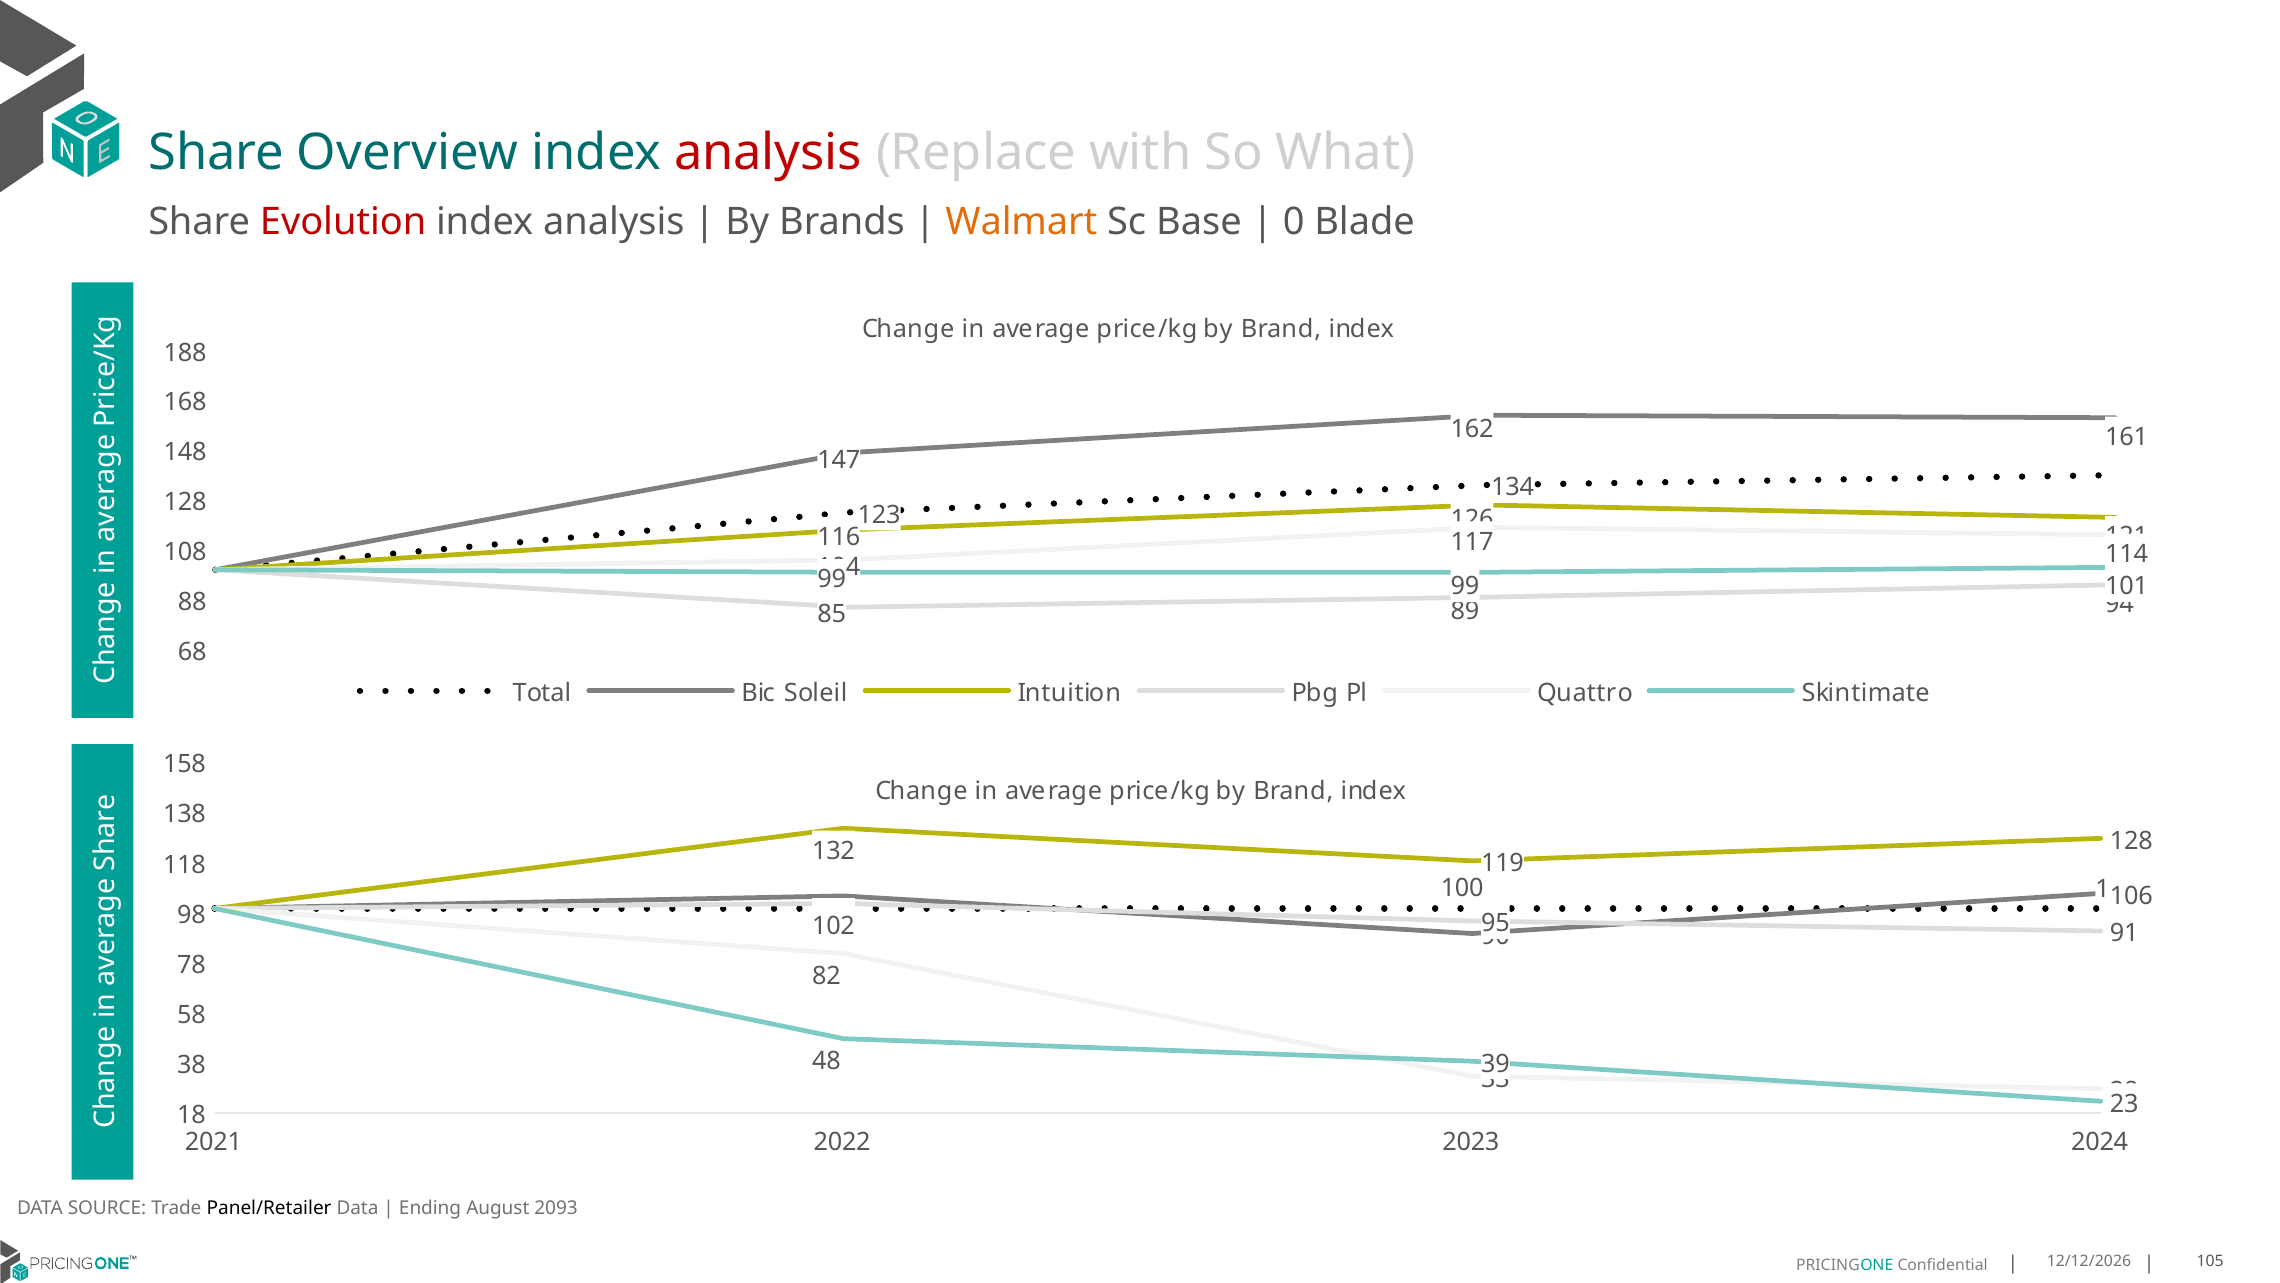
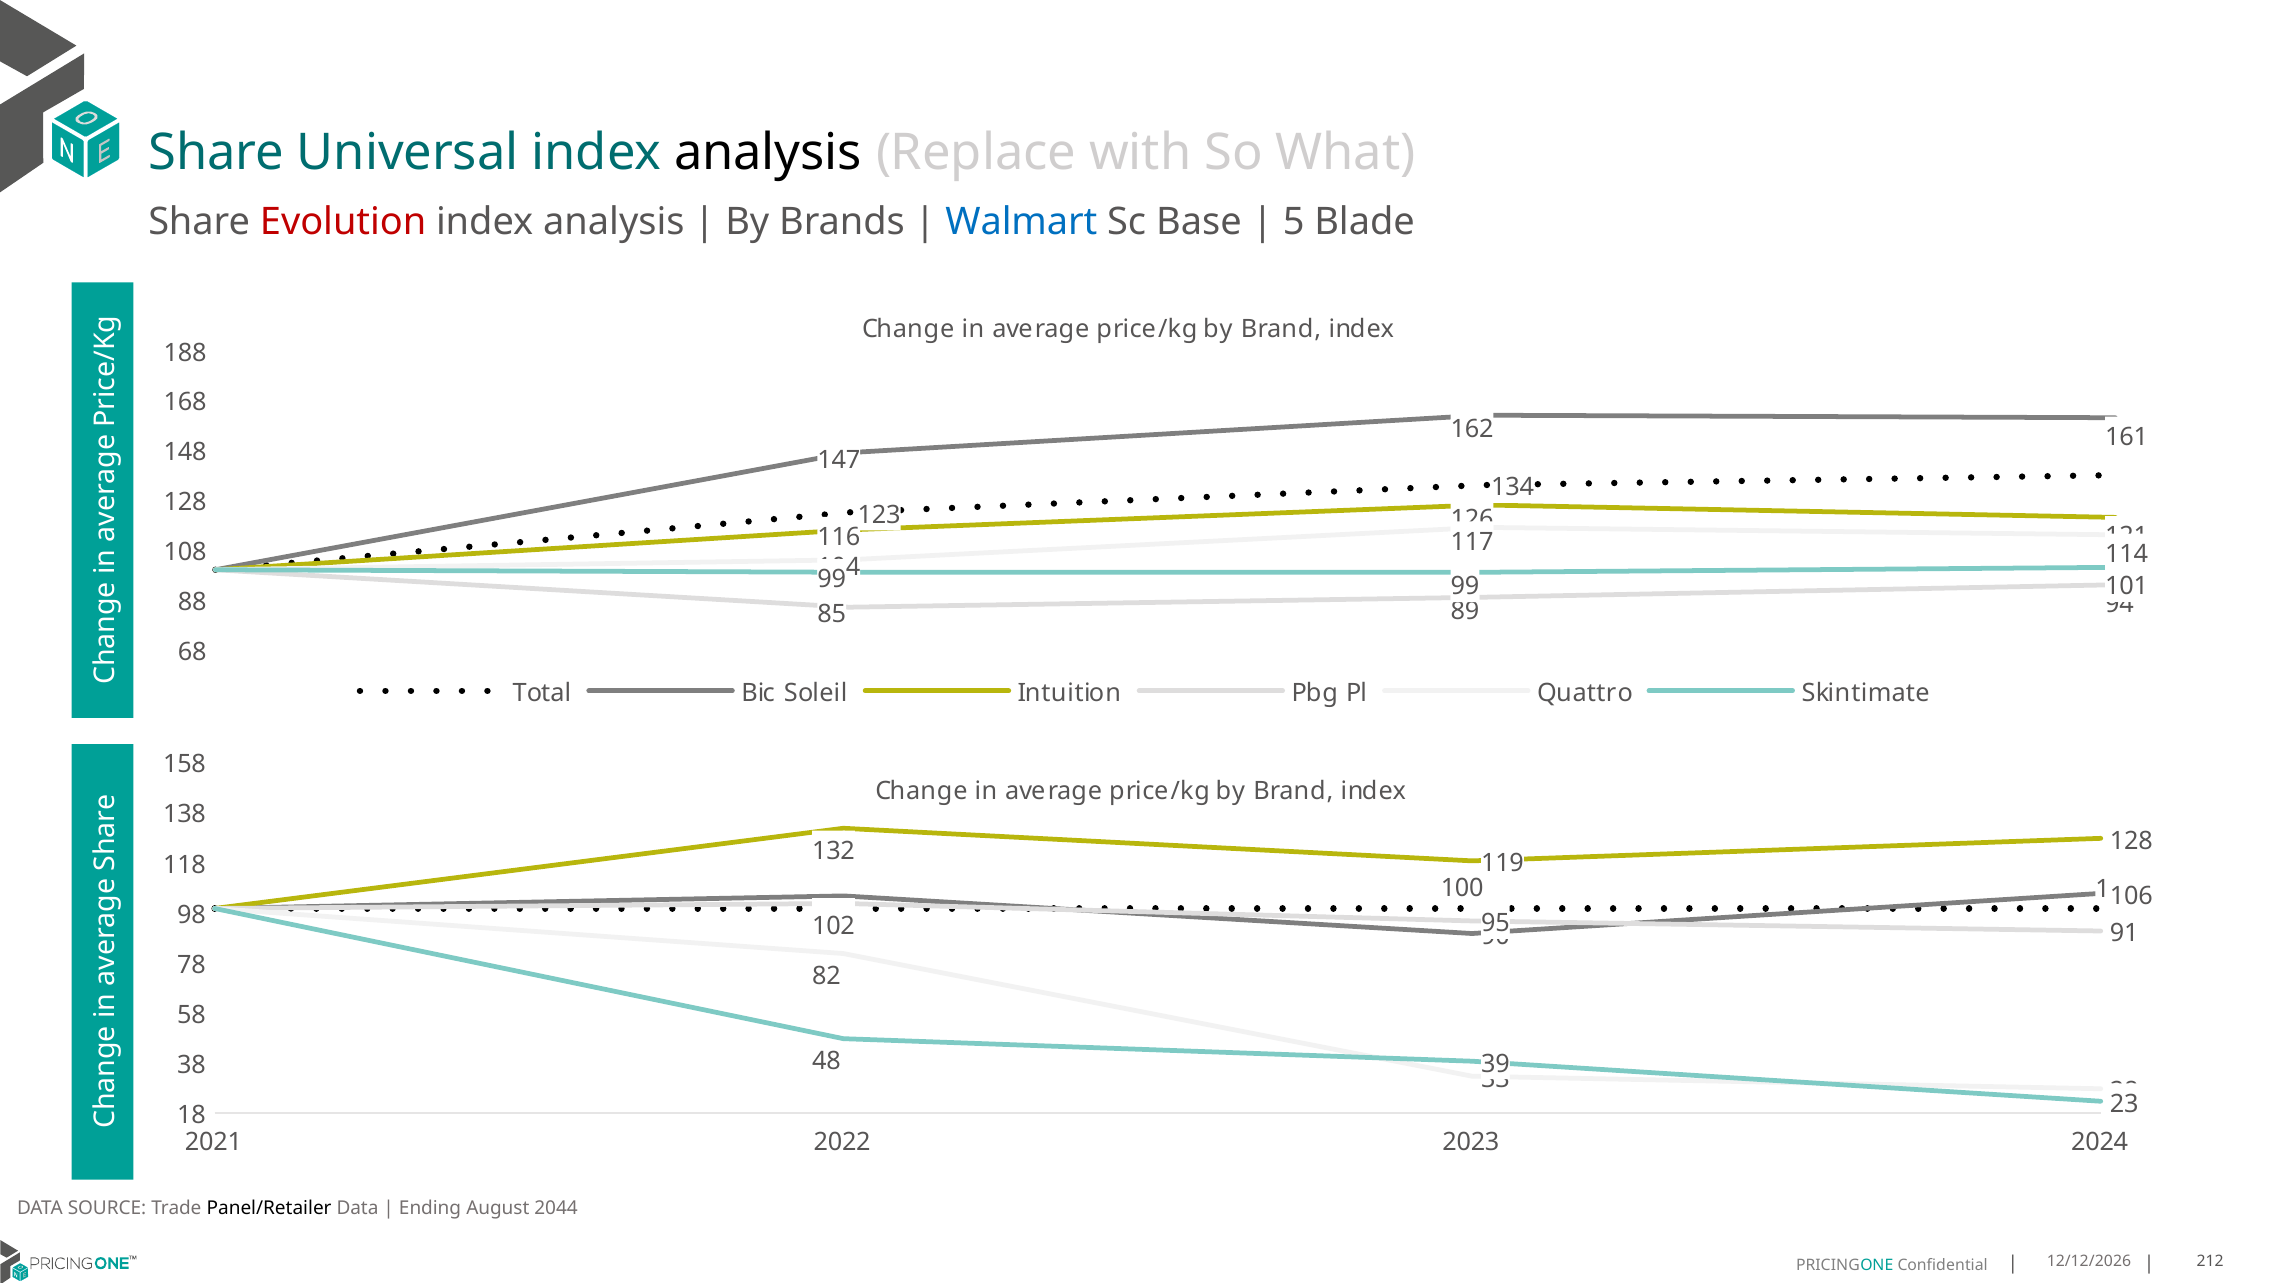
Overview: Overview -> Universal (408, 153)
analysis colour: red -> black (768, 153)
Walmart colour: orange -> blue (1021, 222)
0: 0 -> 5 (1294, 222)
2093: 2093 -> 2044 (556, 1208)
105: 105 -> 212 (2210, 1261)
